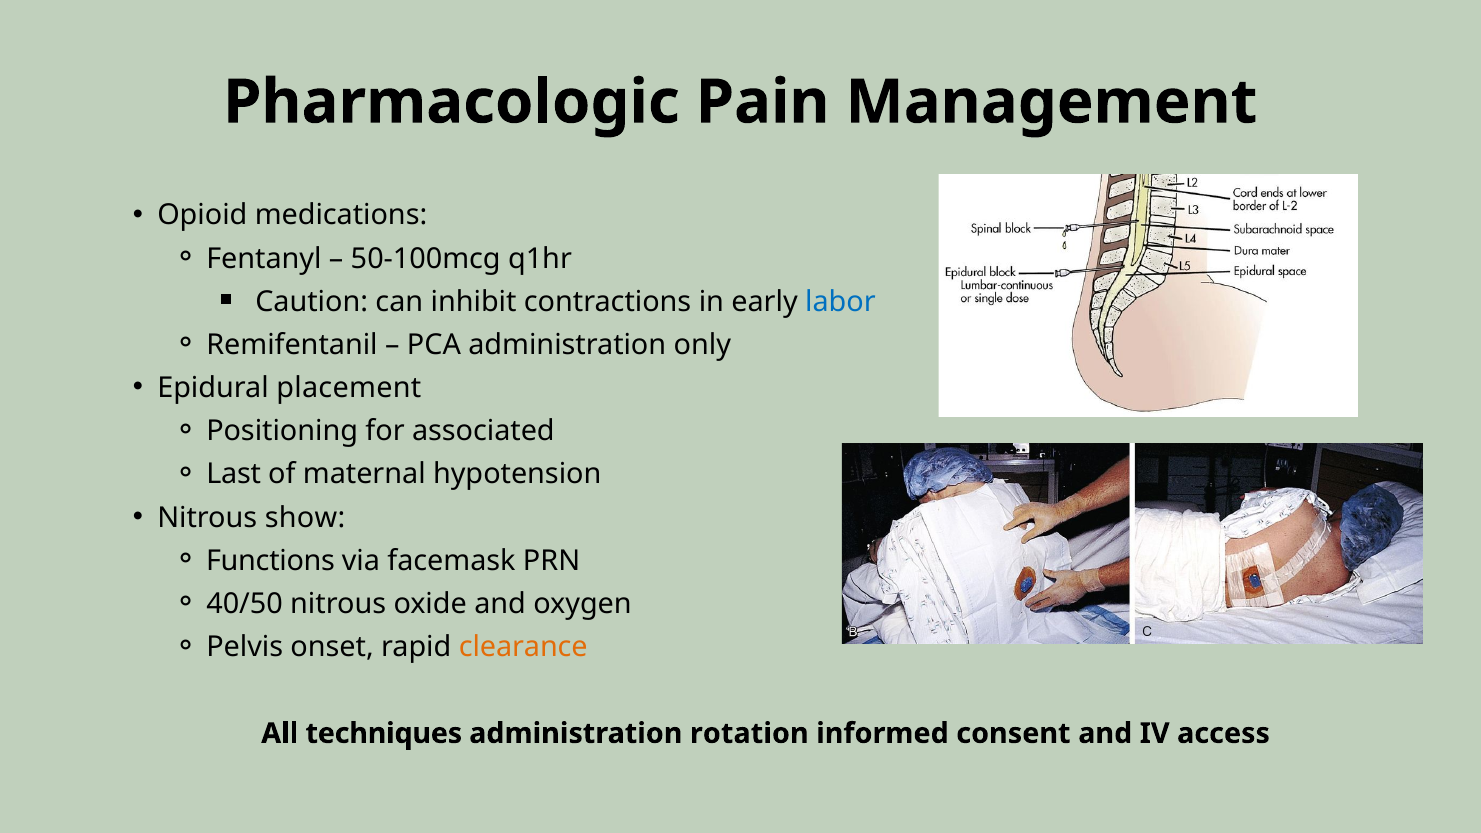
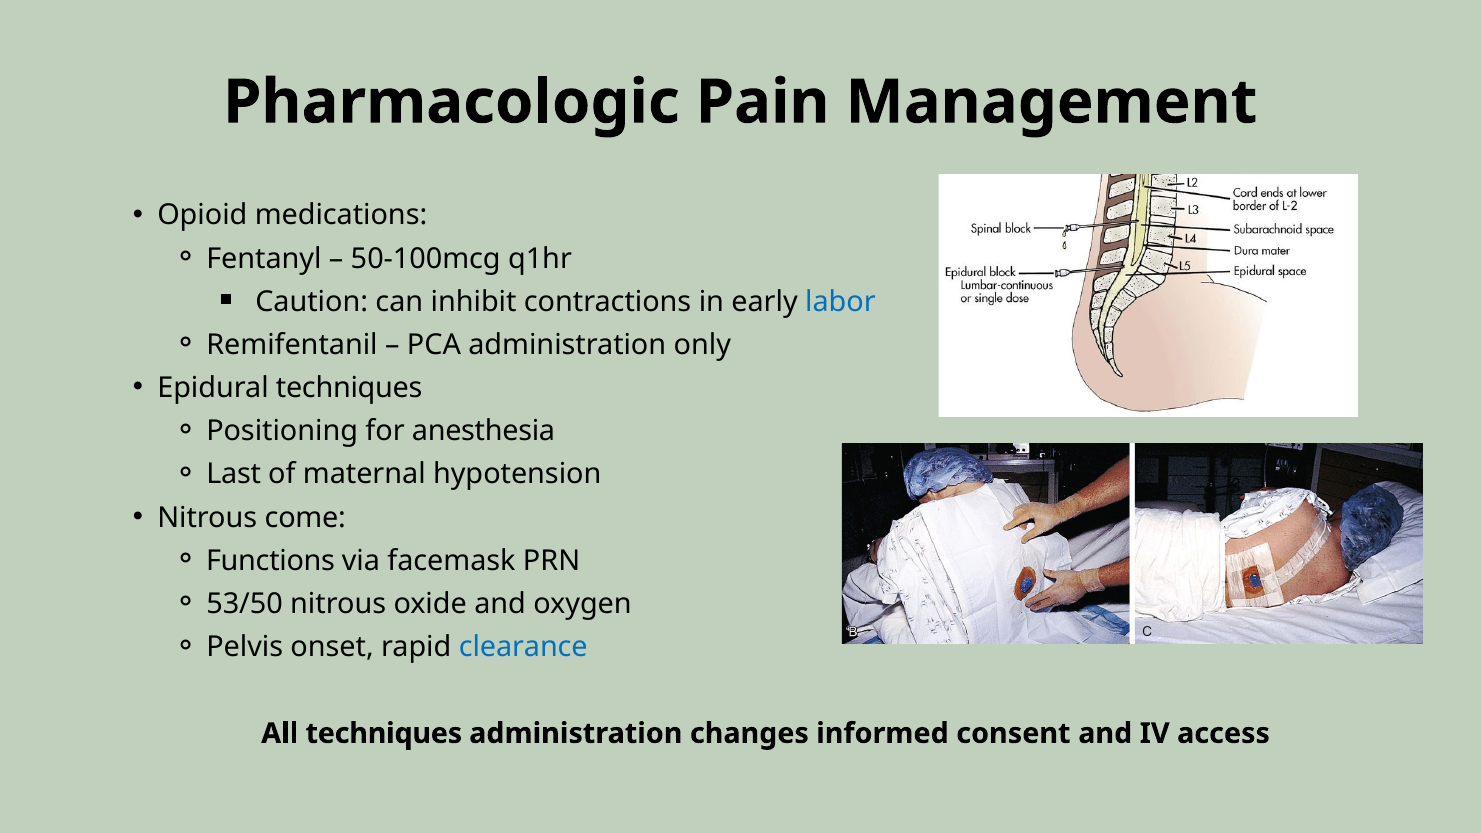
Epidural placement: placement -> techniques (349, 388)
associated: associated -> anesthesia (484, 431)
show: show -> come (305, 518)
40/50: 40/50 -> 53/50 (245, 604)
clearance colour: orange -> blue (523, 647)
rotation: rotation -> changes (749, 734)
